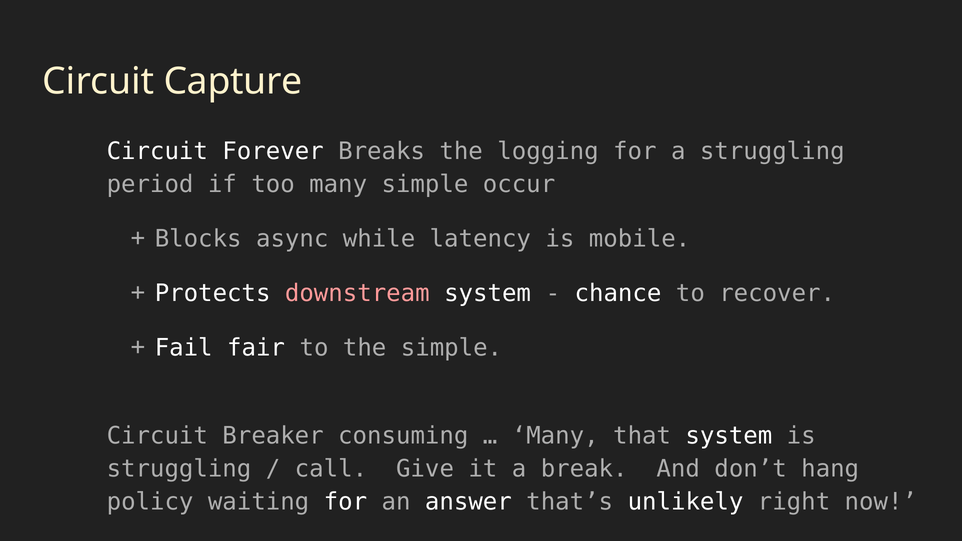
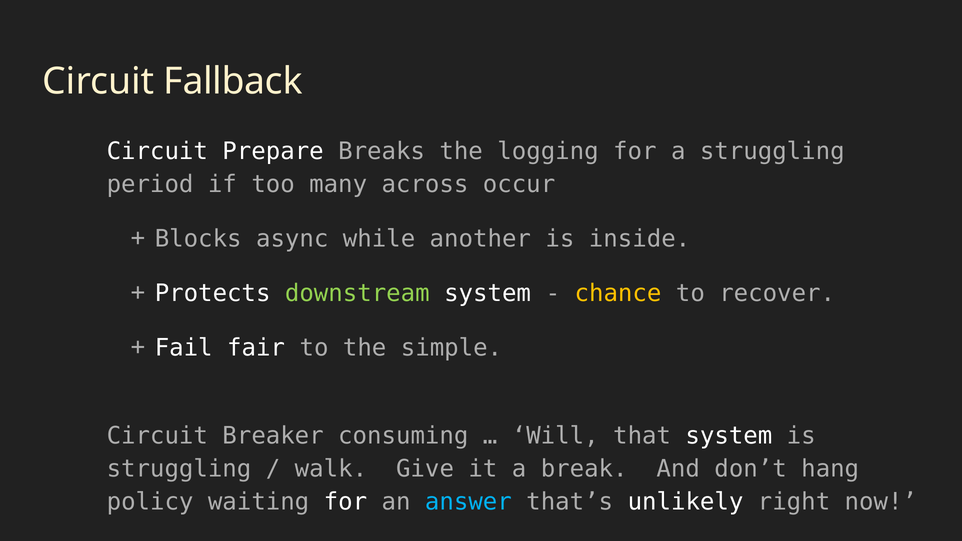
Capture: Capture -> Fallback (233, 82)
Forever: Forever -> Prepare (273, 151)
many simple: simple -> across (425, 184)
latency: latency -> another (480, 239)
mobile: mobile -> inside (640, 239)
downstream colour: pink -> light green (357, 294)
chance colour: white -> yellow (618, 294)
Many: Many -> Will (555, 436)
call: call -> walk (331, 469)
answer colour: white -> light blue (468, 502)
